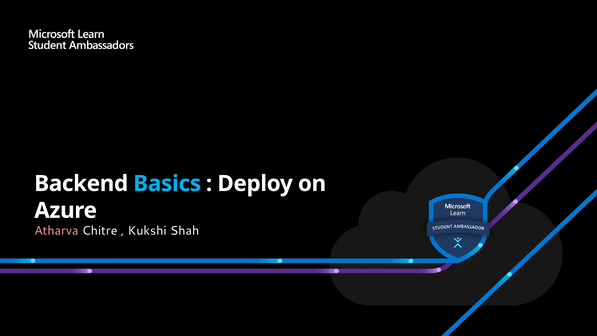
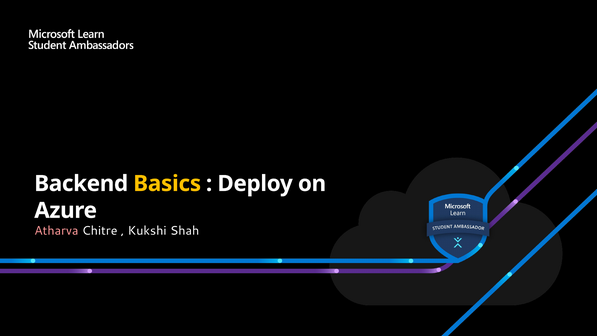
Basics colour: light blue -> yellow (167, 184)
